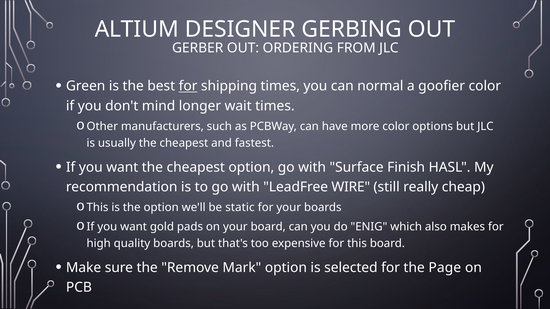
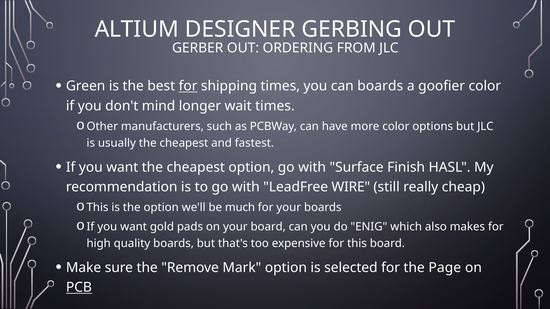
can normal: normal -> boards (380, 86)
static: static -> much (240, 208)
PCB underline: none -> present (79, 288)
